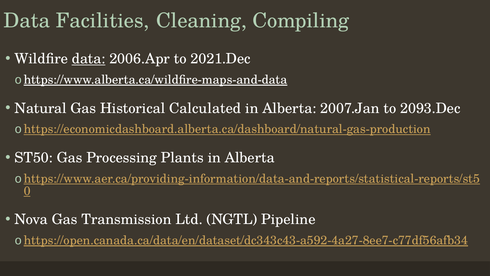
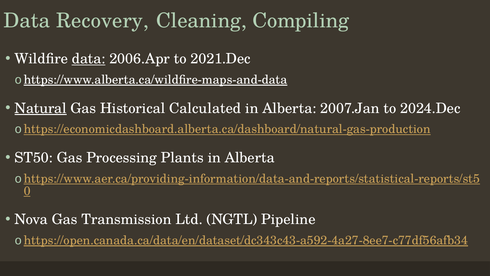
Facilities: Facilities -> Recovery (102, 21)
Natural underline: none -> present (41, 108)
2093.Dec: 2093.Dec -> 2024.Dec (430, 108)
